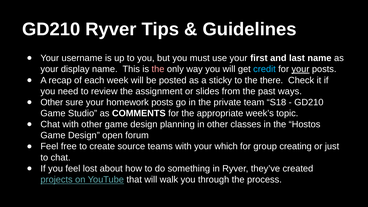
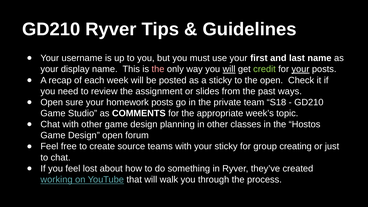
will underline: none -> present (229, 69)
credit colour: light blue -> light green (264, 69)
the there: there -> open (272, 80)
Other: Other -> Open (52, 102)
your which: which -> sticky (226, 146)
projects: projects -> working (57, 180)
